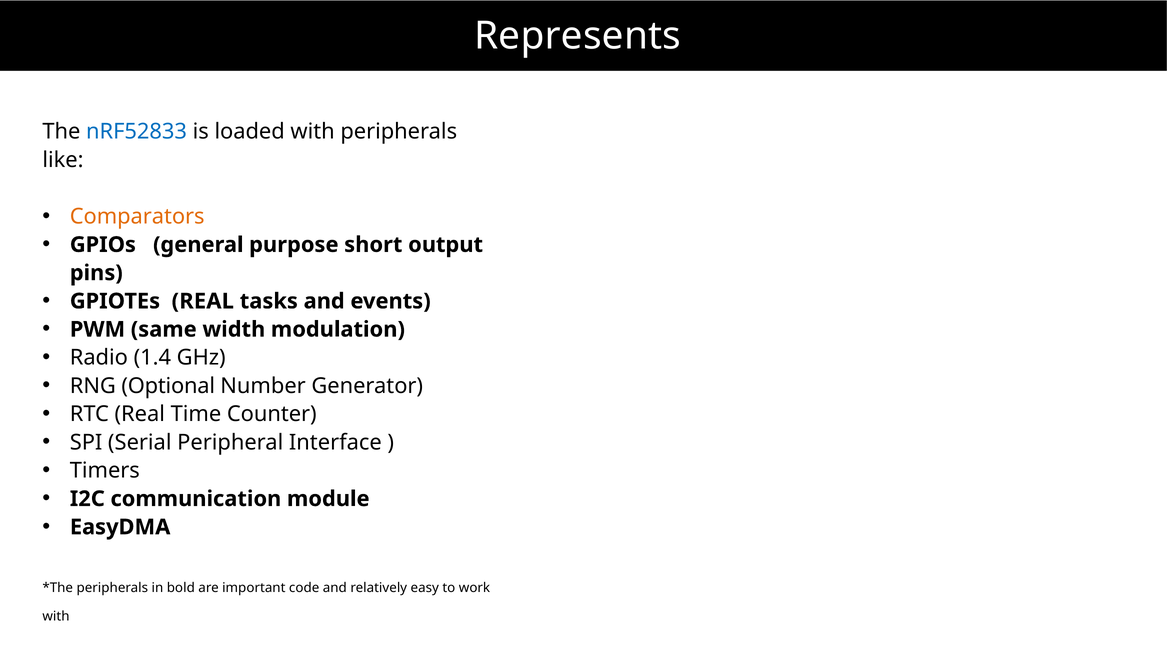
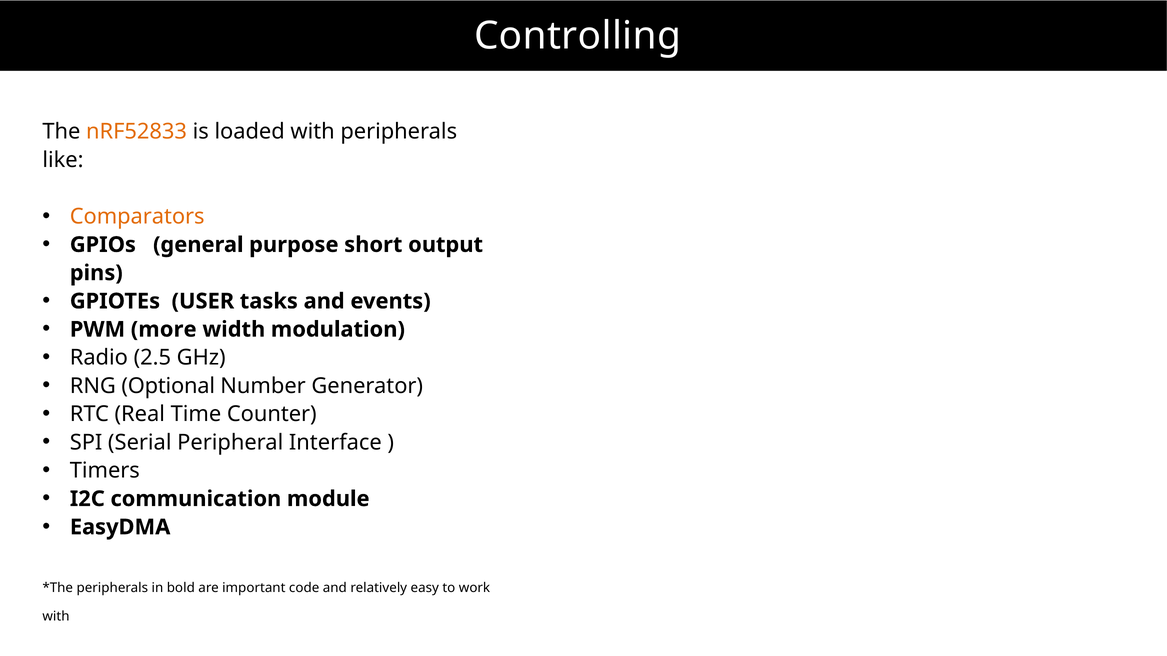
Represents: Represents -> Controlling (578, 36)
nRF52833 colour: blue -> orange (137, 132)
GPIOTEs REAL: REAL -> USER (203, 301)
same: same -> more (164, 330)
1.4: 1.4 -> 2.5 (152, 358)
